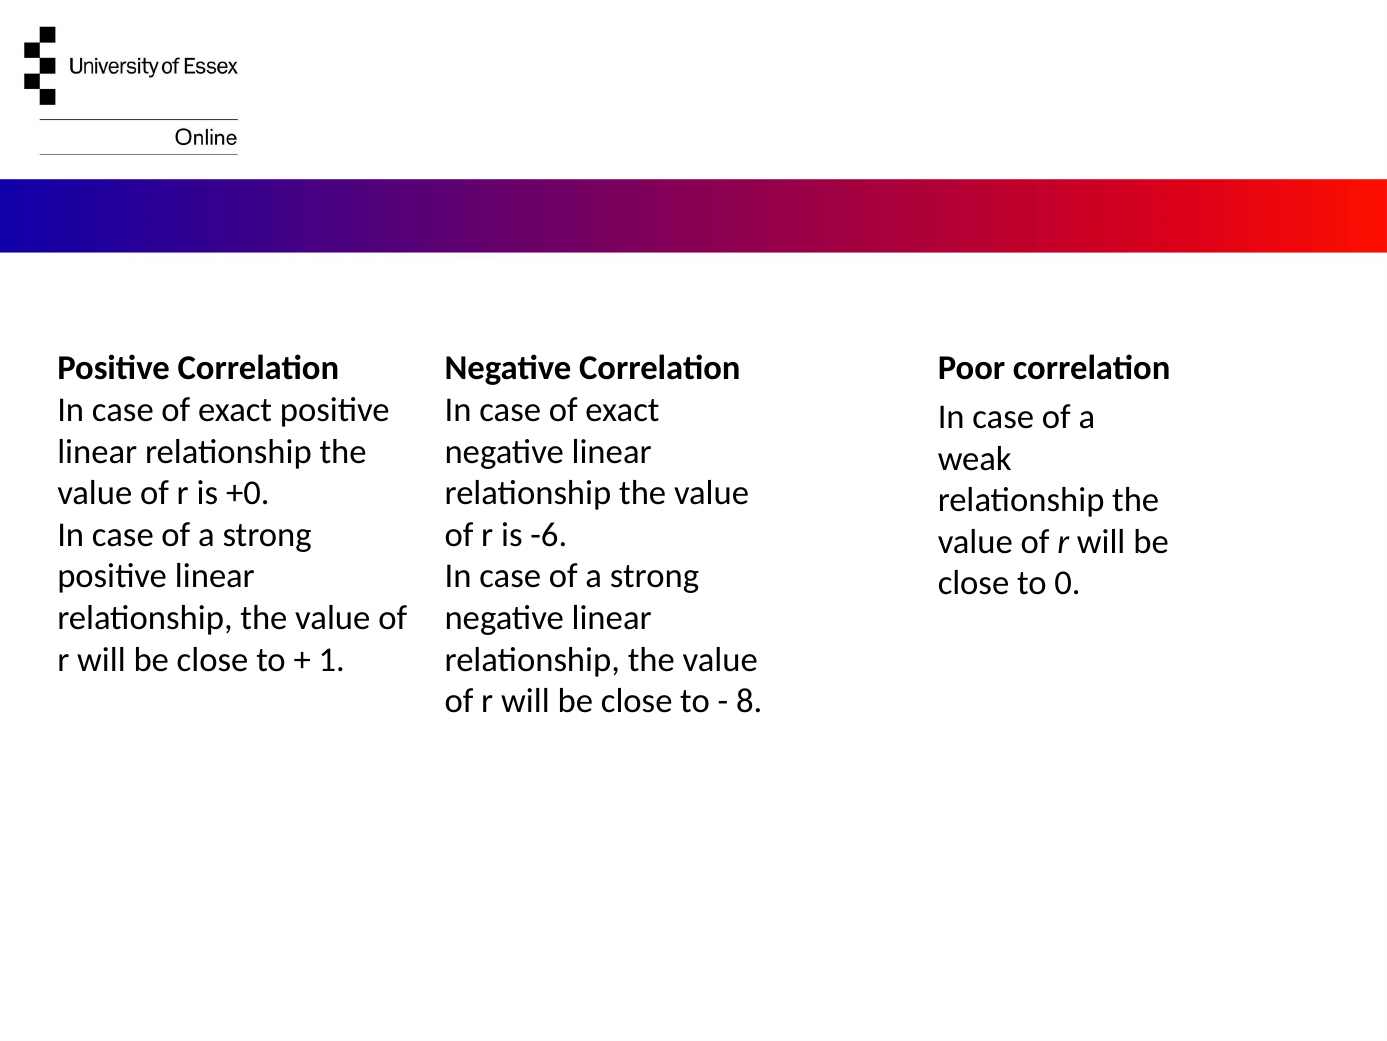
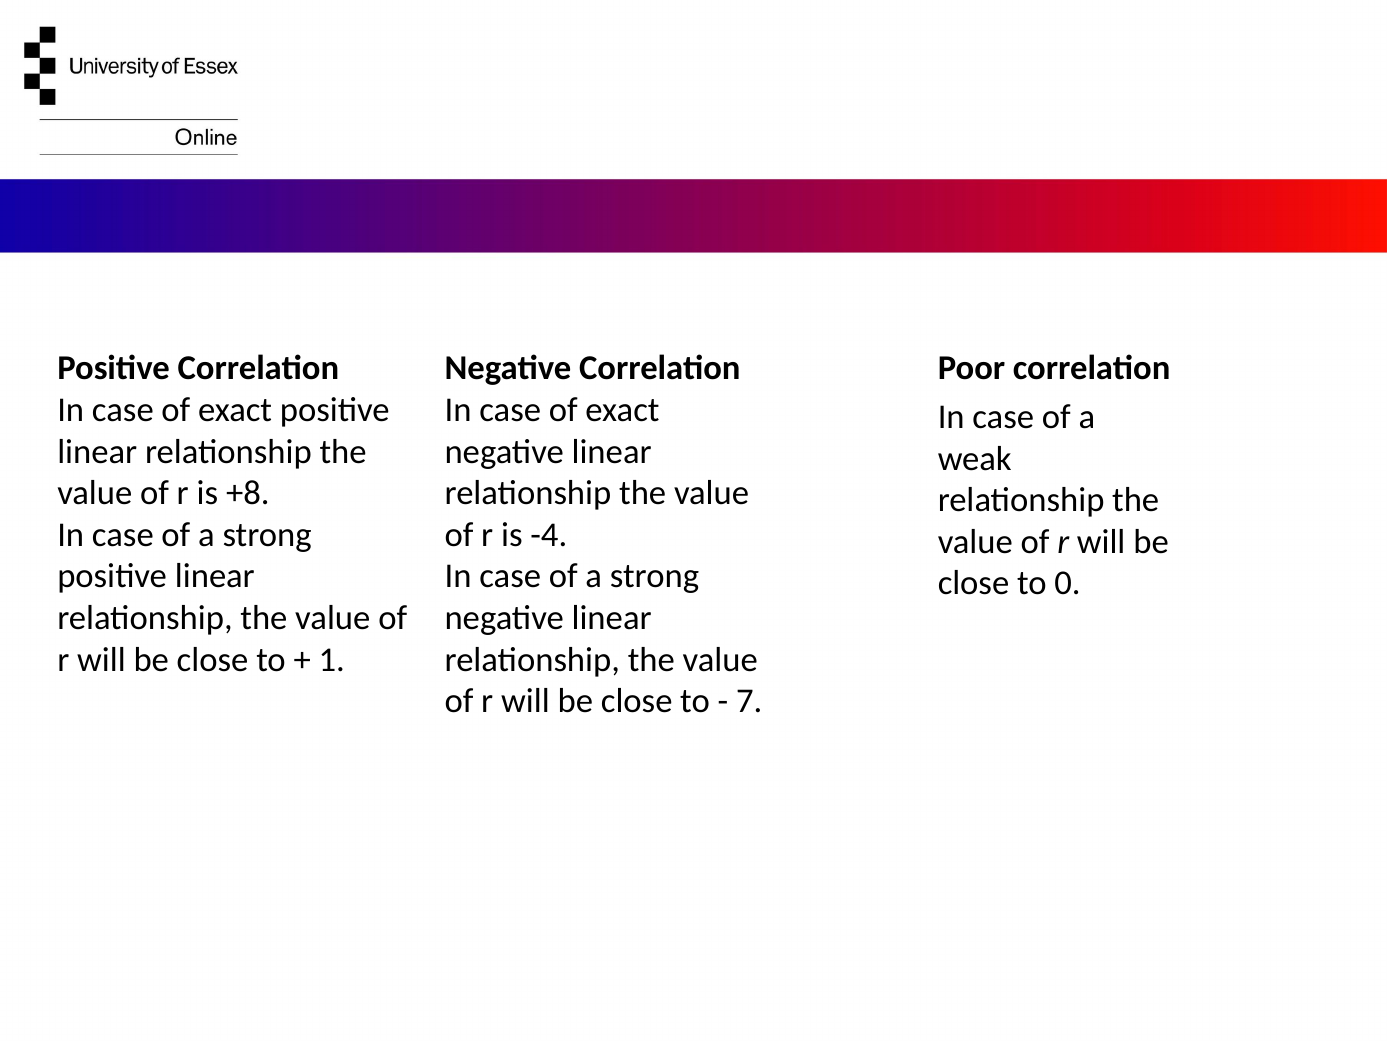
+0: +0 -> +8 (248, 493)
-6: -6 -> -4 (549, 535)
8: 8 -> 7 (749, 701)
